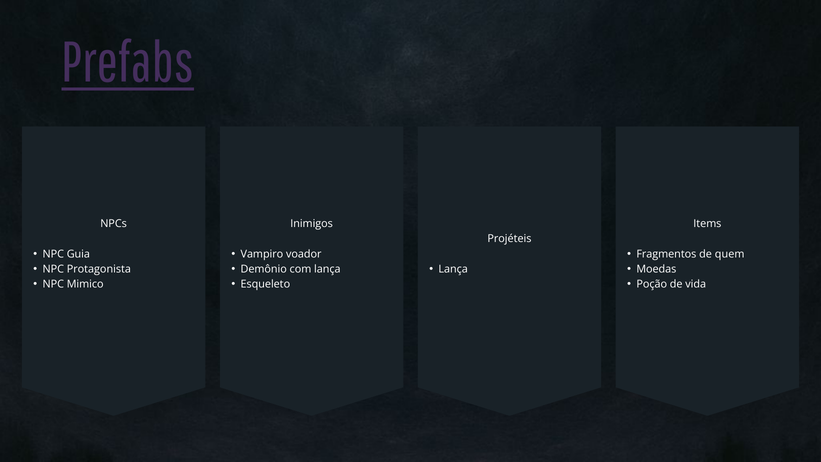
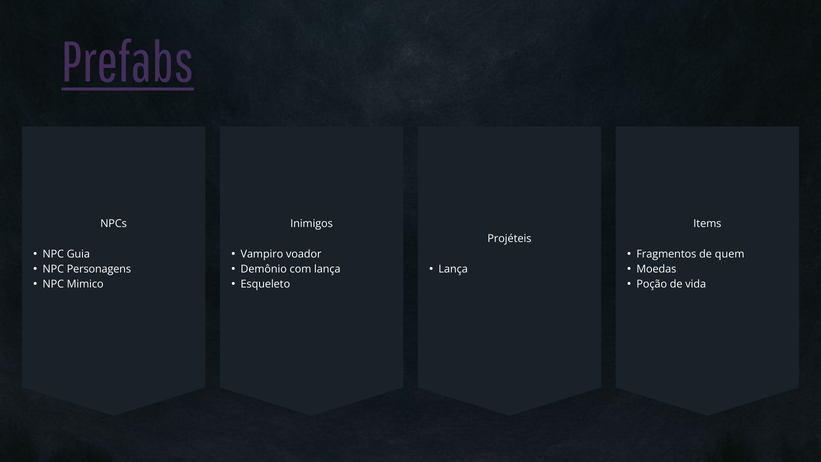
Protagonista: Protagonista -> Personagens (99, 269)
